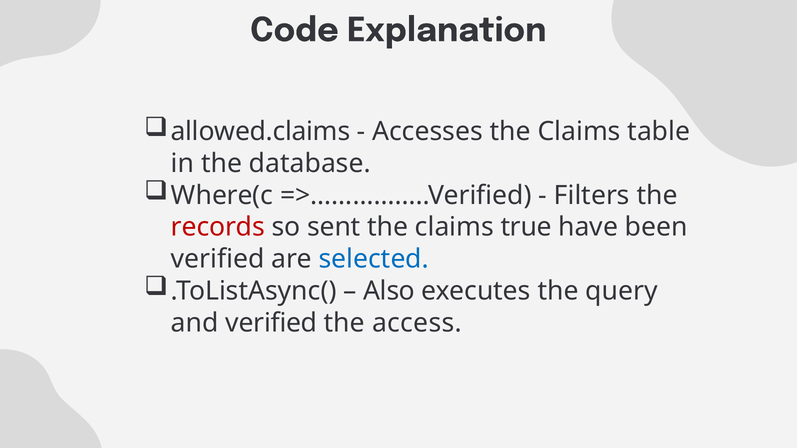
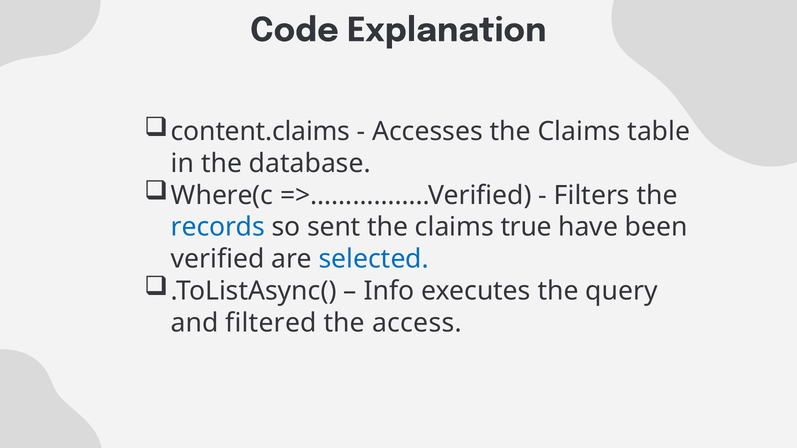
allowed.claims: allowed.claims -> content.claims (260, 132)
records colour: red -> blue (218, 227)
Also: Also -> Info (389, 291)
and verified: verified -> filtered (271, 323)
